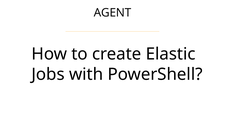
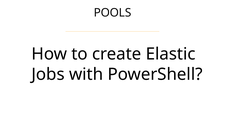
AGENT: AGENT -> POOLS (113, 13)
